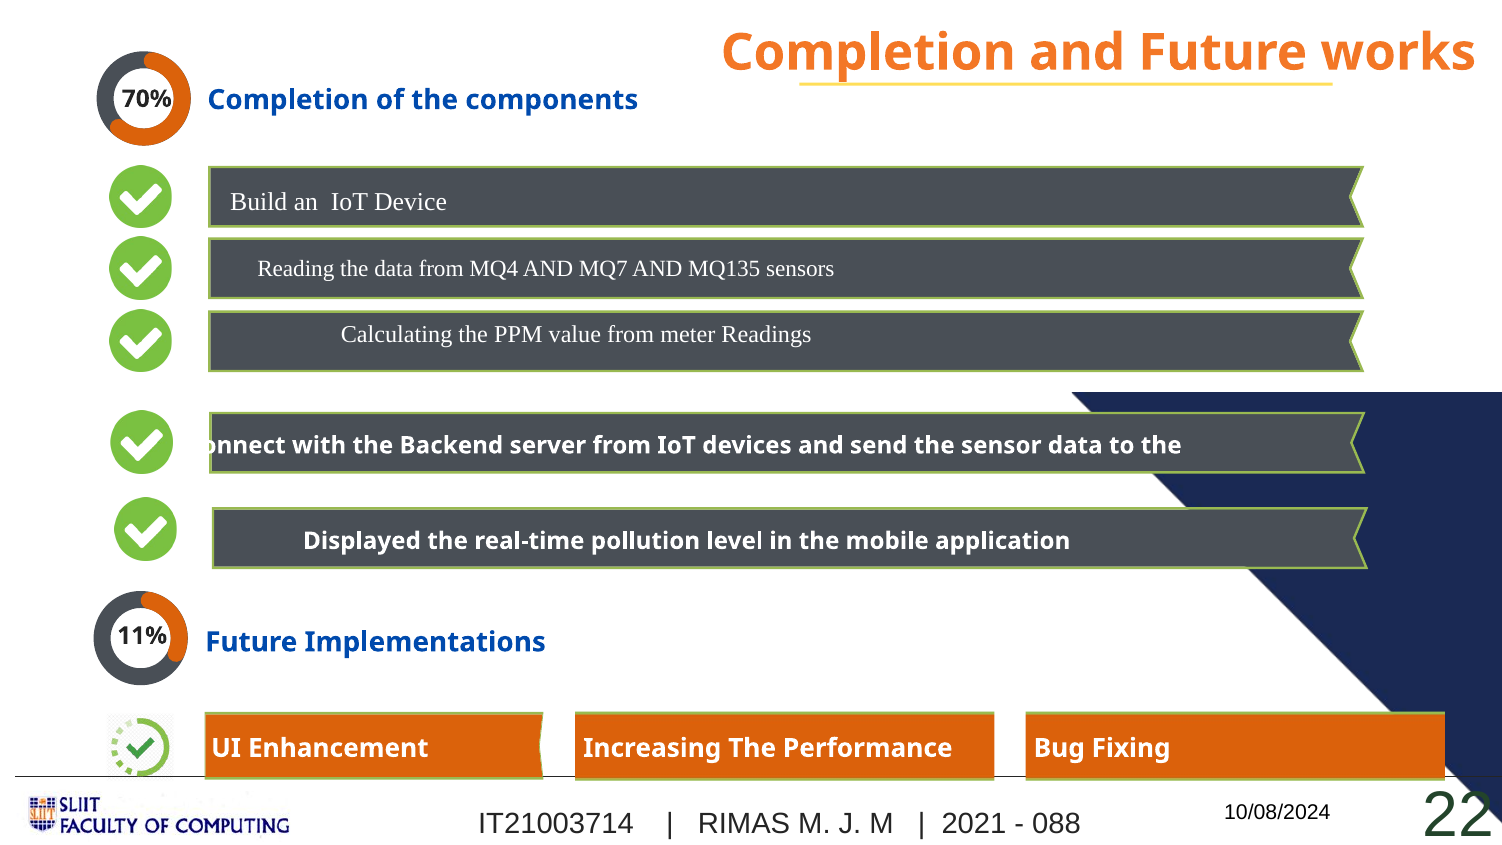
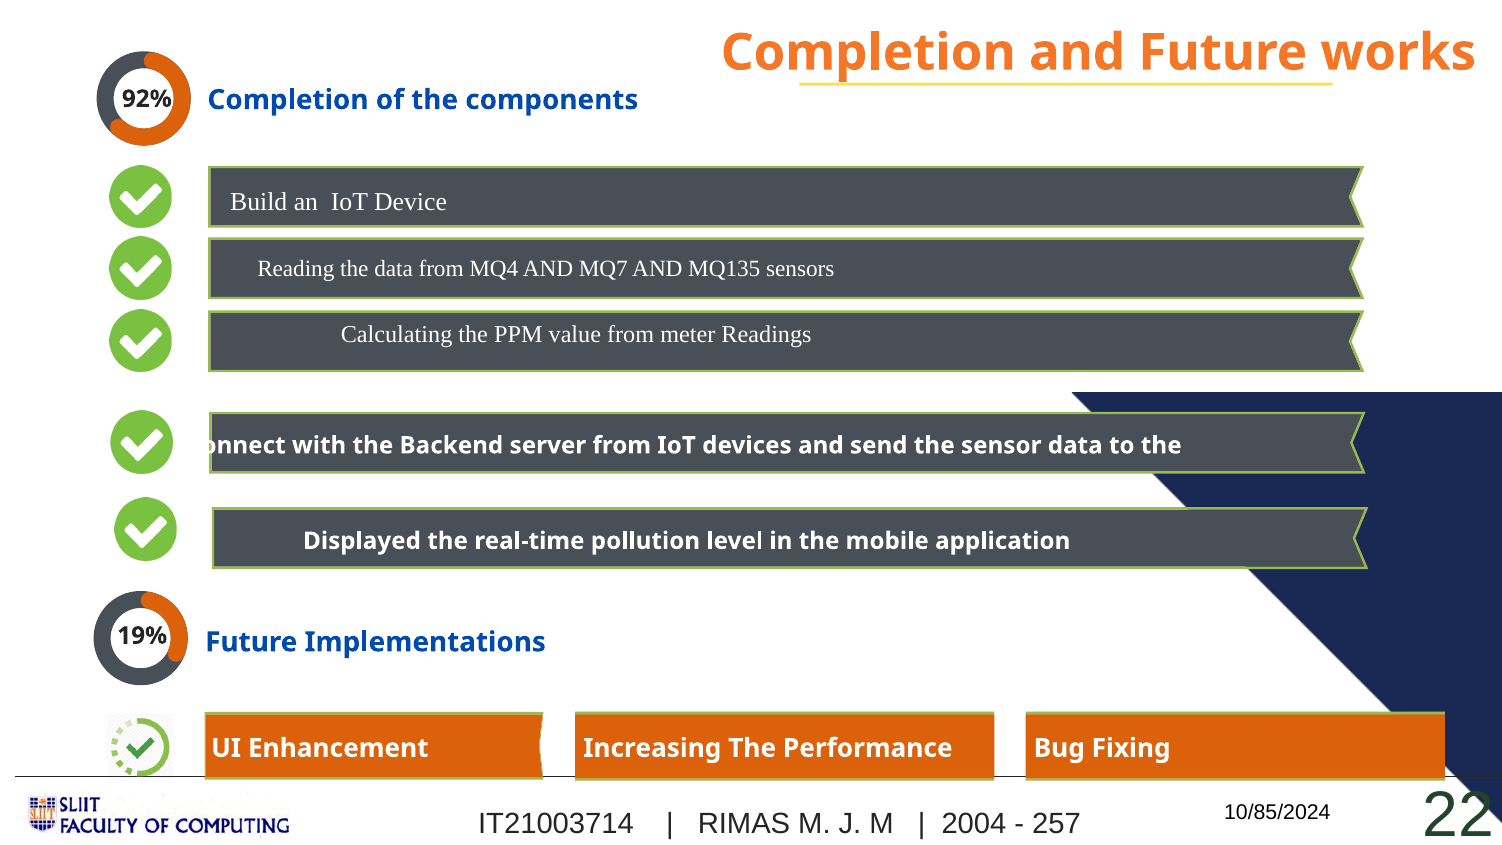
70%: 70% -> 92% (147, 99)
11%: 11% -> 19% (142, 636)
10/08/2024: 10/08/2024 -> 10/85/2024 (1277, 812)
2021: 2021 -> 2004 (974, 824)
088: 088 -> 257 (1057, 824)
